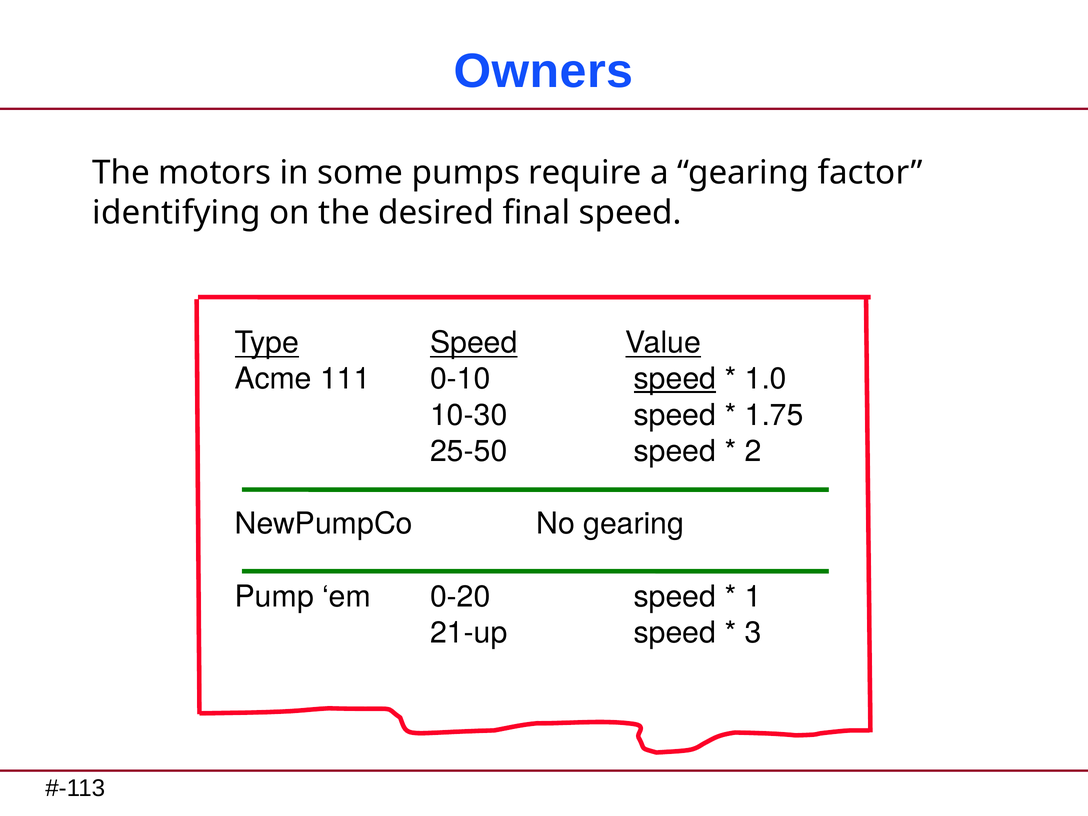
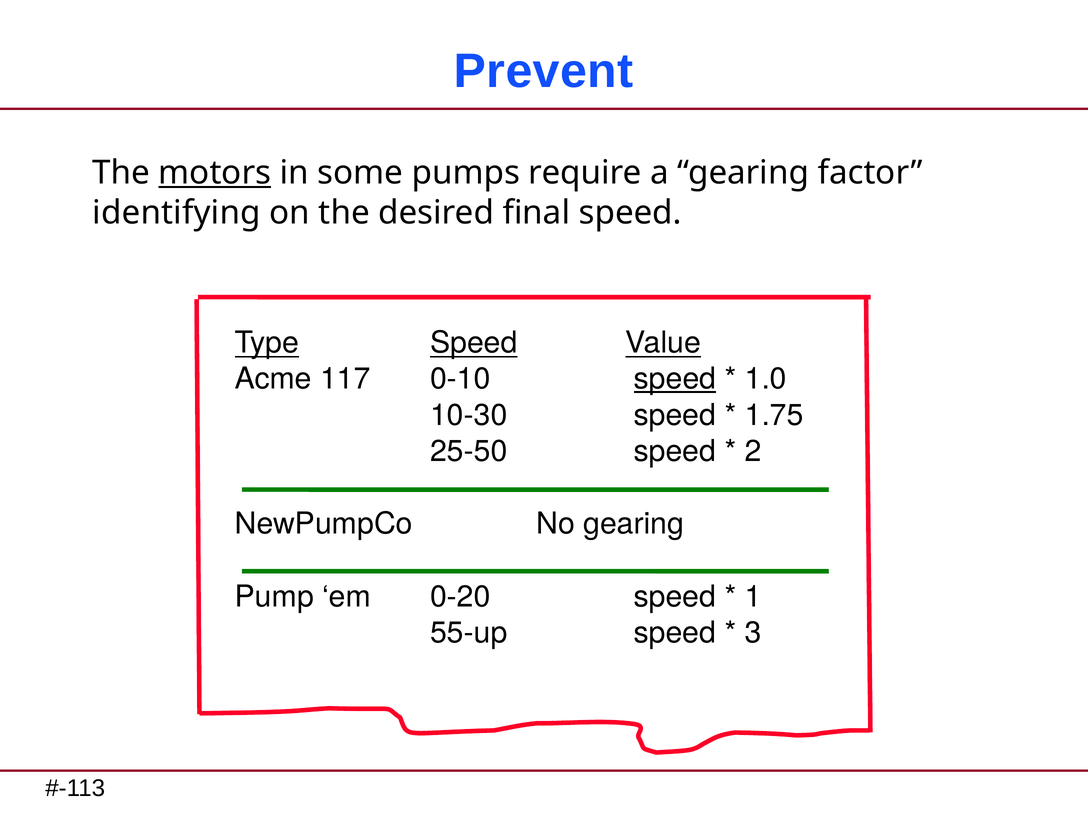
Owners: Owners -> Prevent (544, 71)
motors underline: none -> present (215, 173)
111: 111 -> 117 (345, 379)
21-up: 21-up -> 55-up (469, 633)
